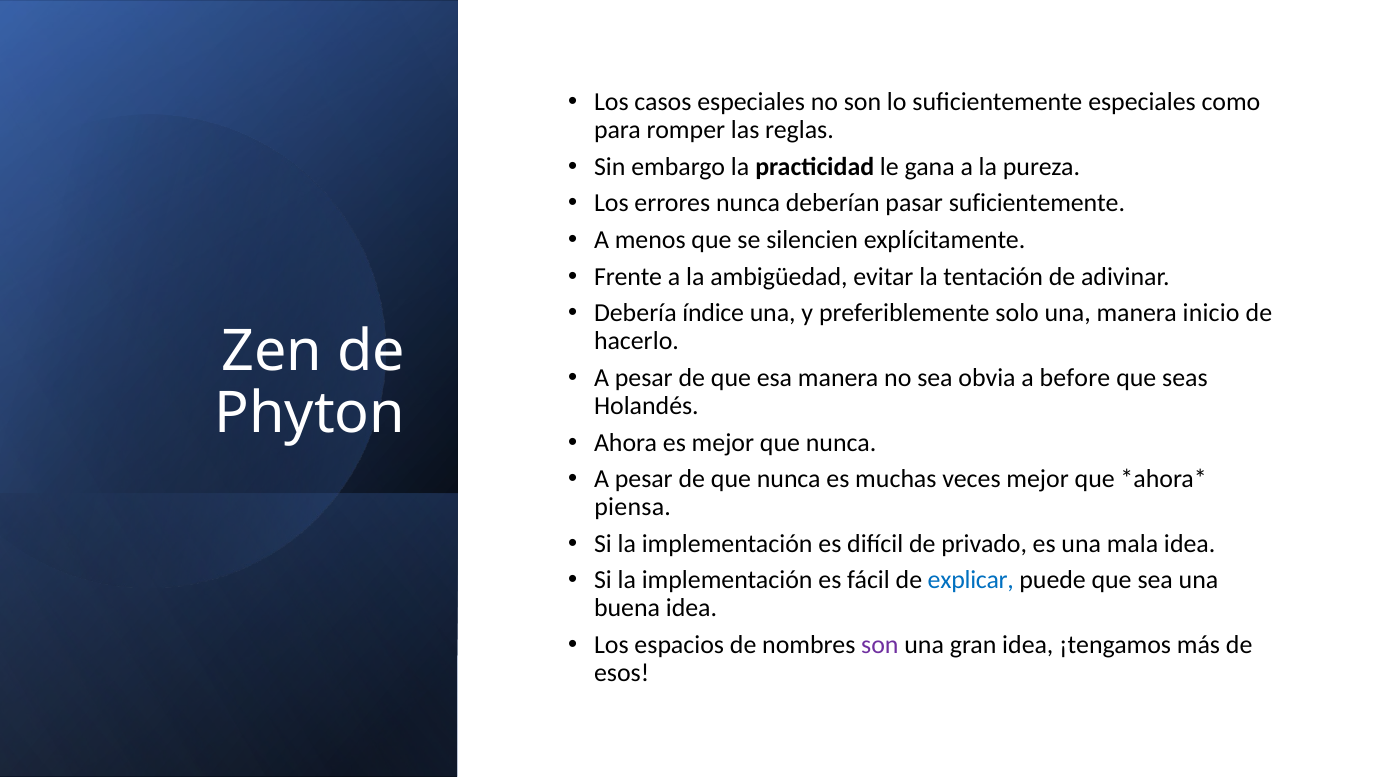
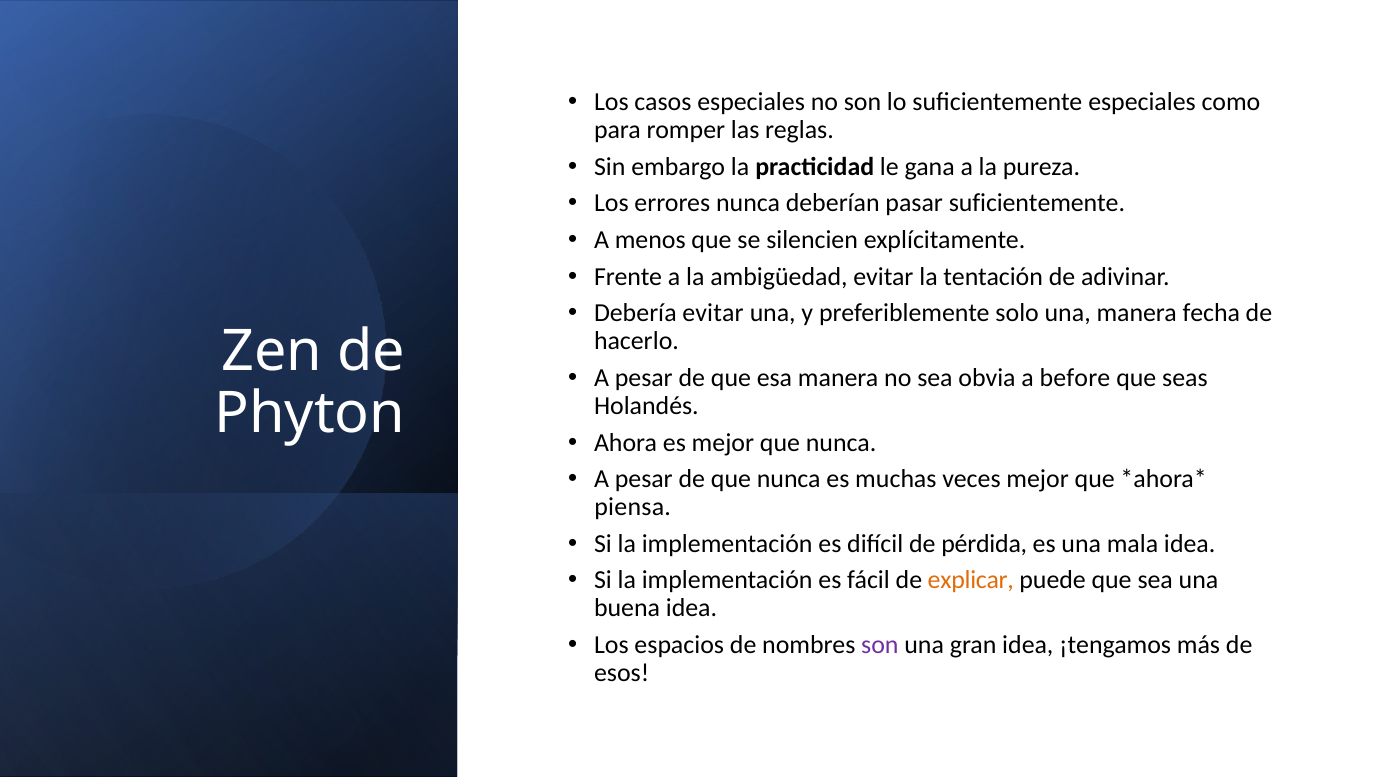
Debería índice: índice -> evitar (713, 313)
inicio: inicio -> fecha (1211, 313)
privado: privado -> pérdida (984, 544)
explicar colour: blue -> orange (971, 580)
